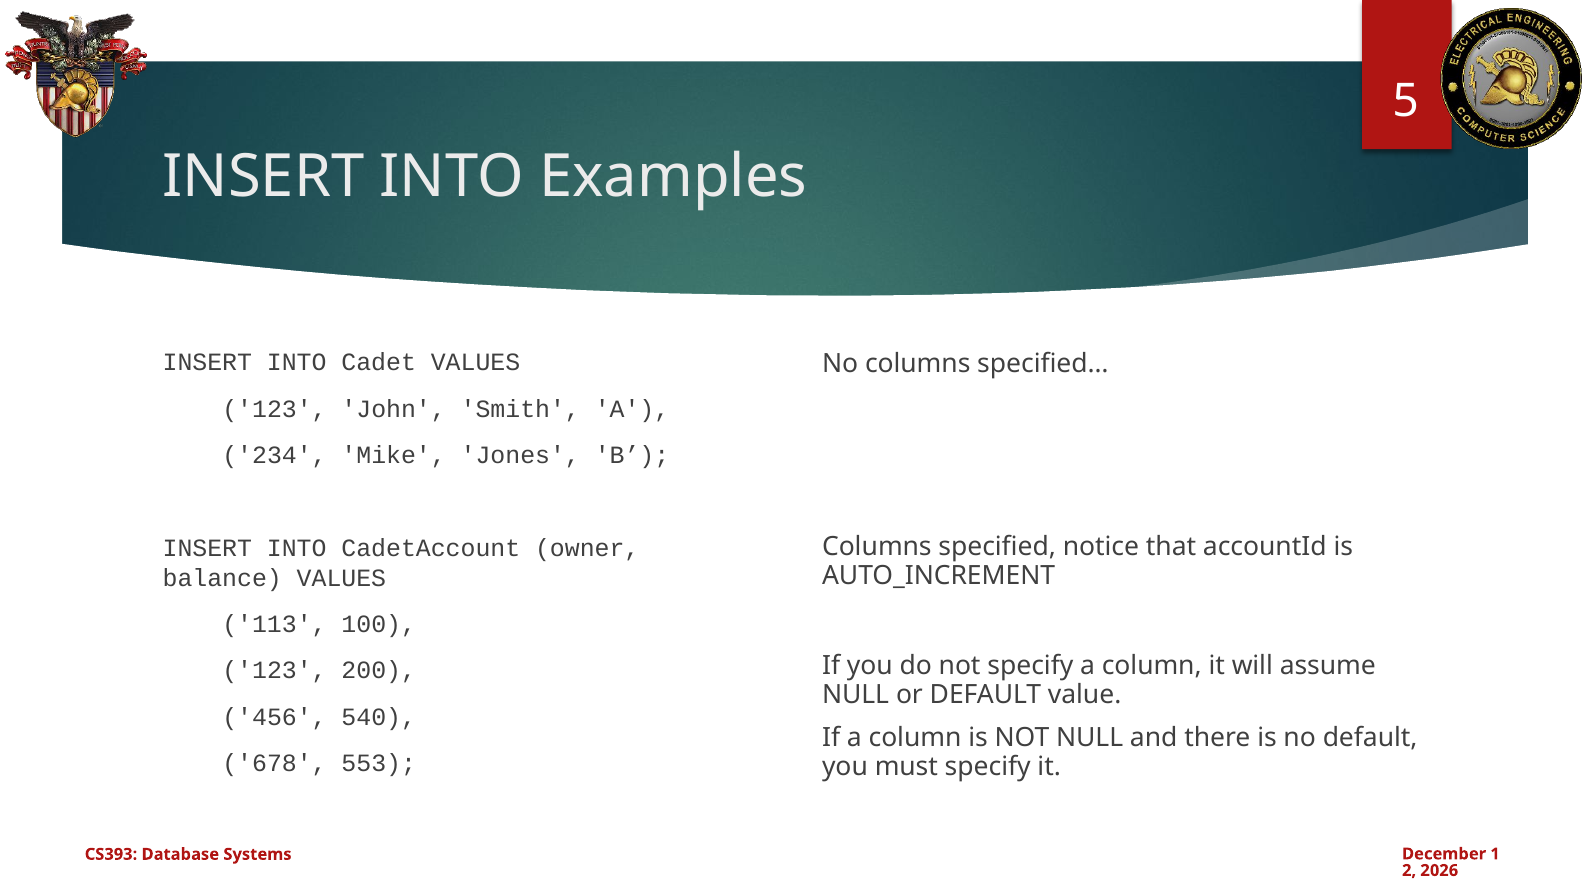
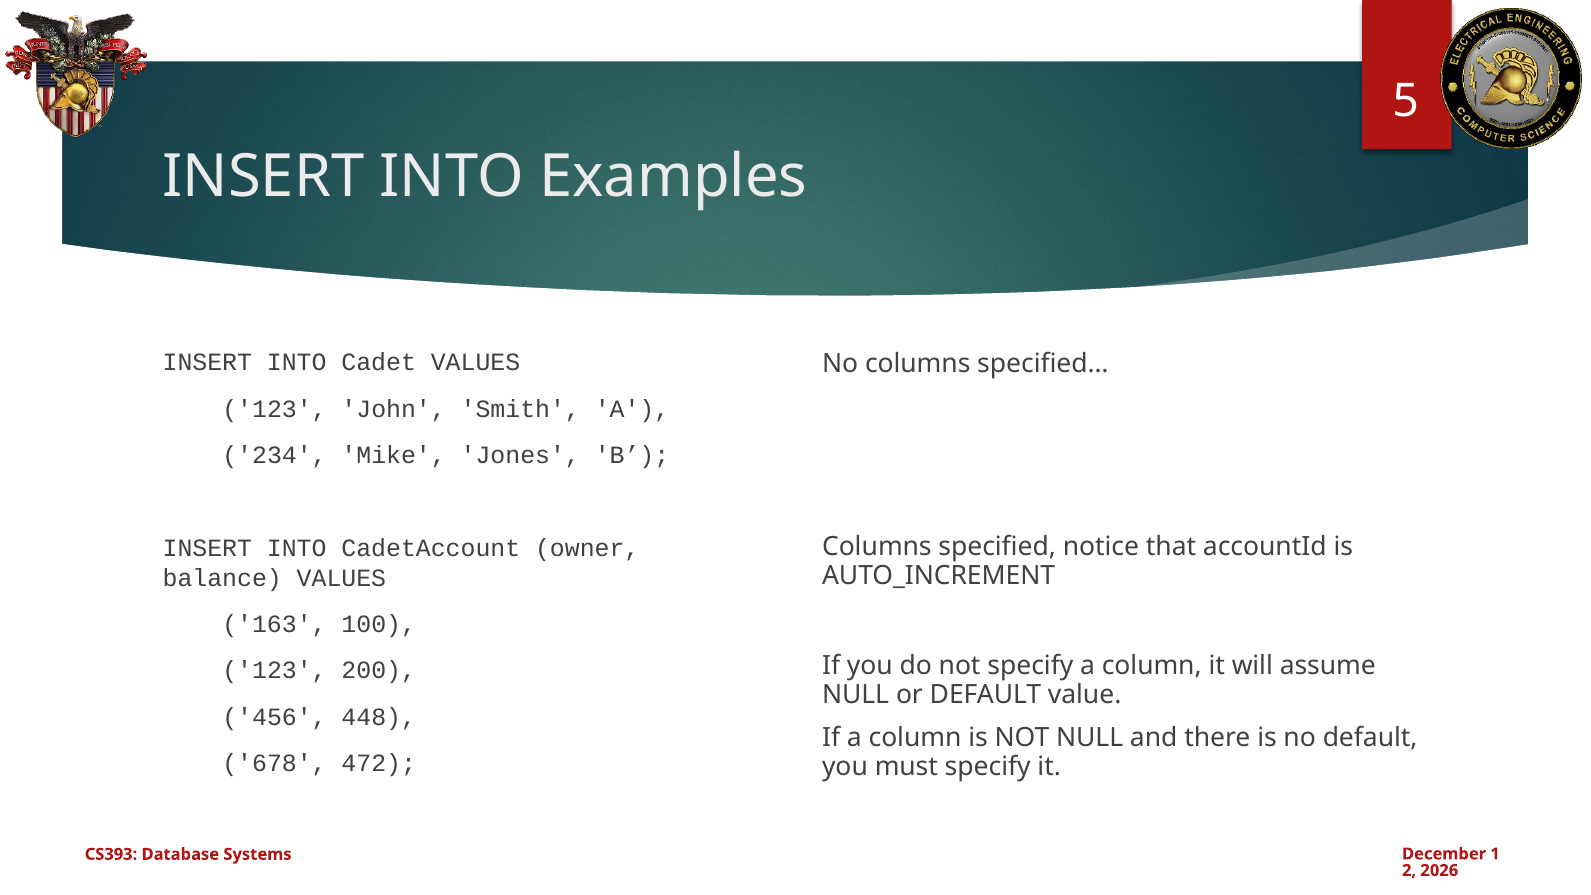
113: 113 -> 163 (274, 624)
540: 540 -> 448 (379, 717)
553: 553 -> 472 (379, 764)
